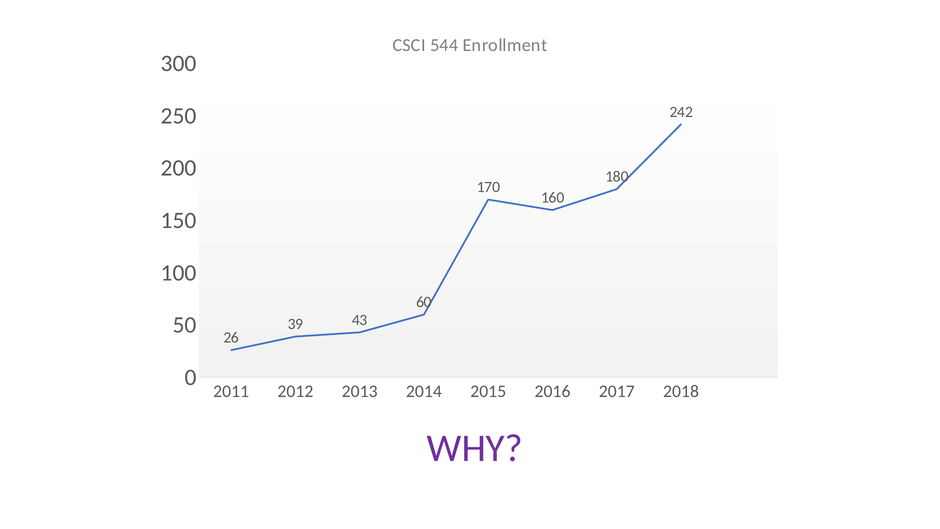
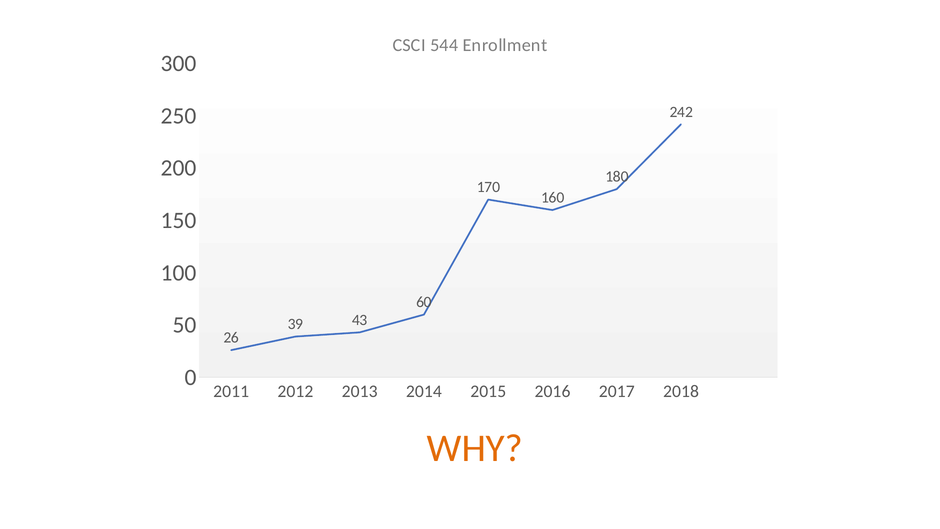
WHY colour: purple -> orange (475, 448)
